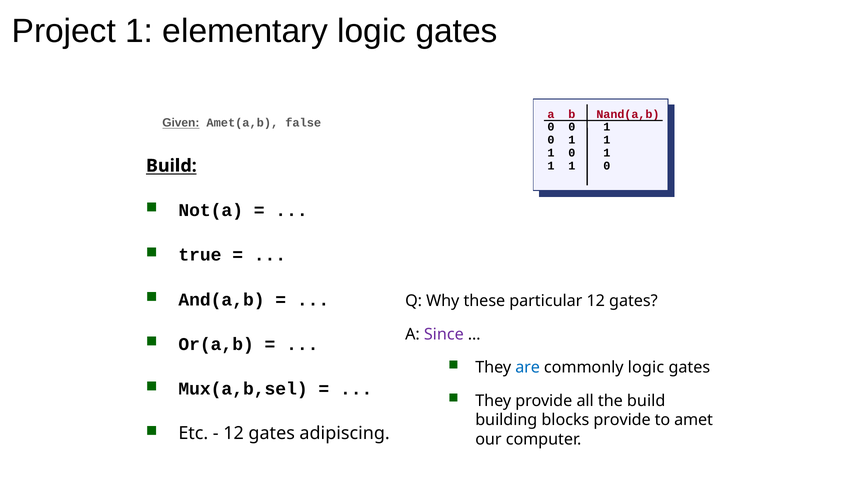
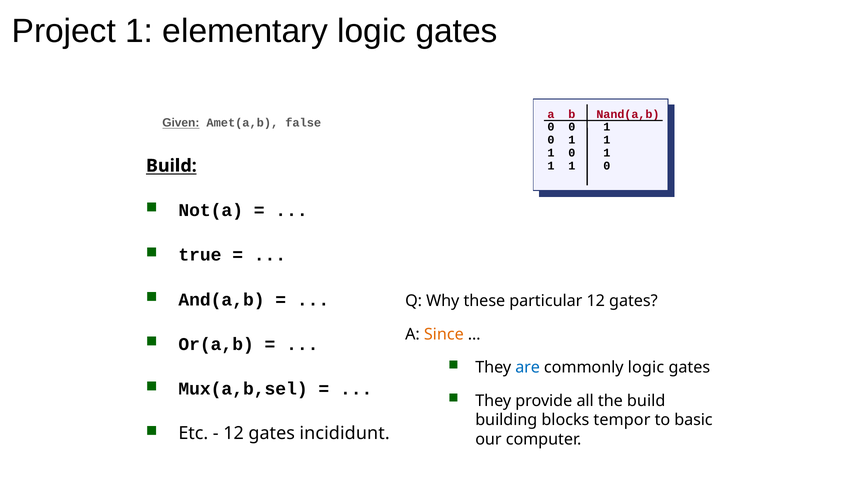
Since colour: purple -> orange (444, 334)
blocks provide: provide -> tempor (622, 420)
amet: amet -> basic (693, 420)
adipiscing: adipiscing -> incididunt (345, 433)
